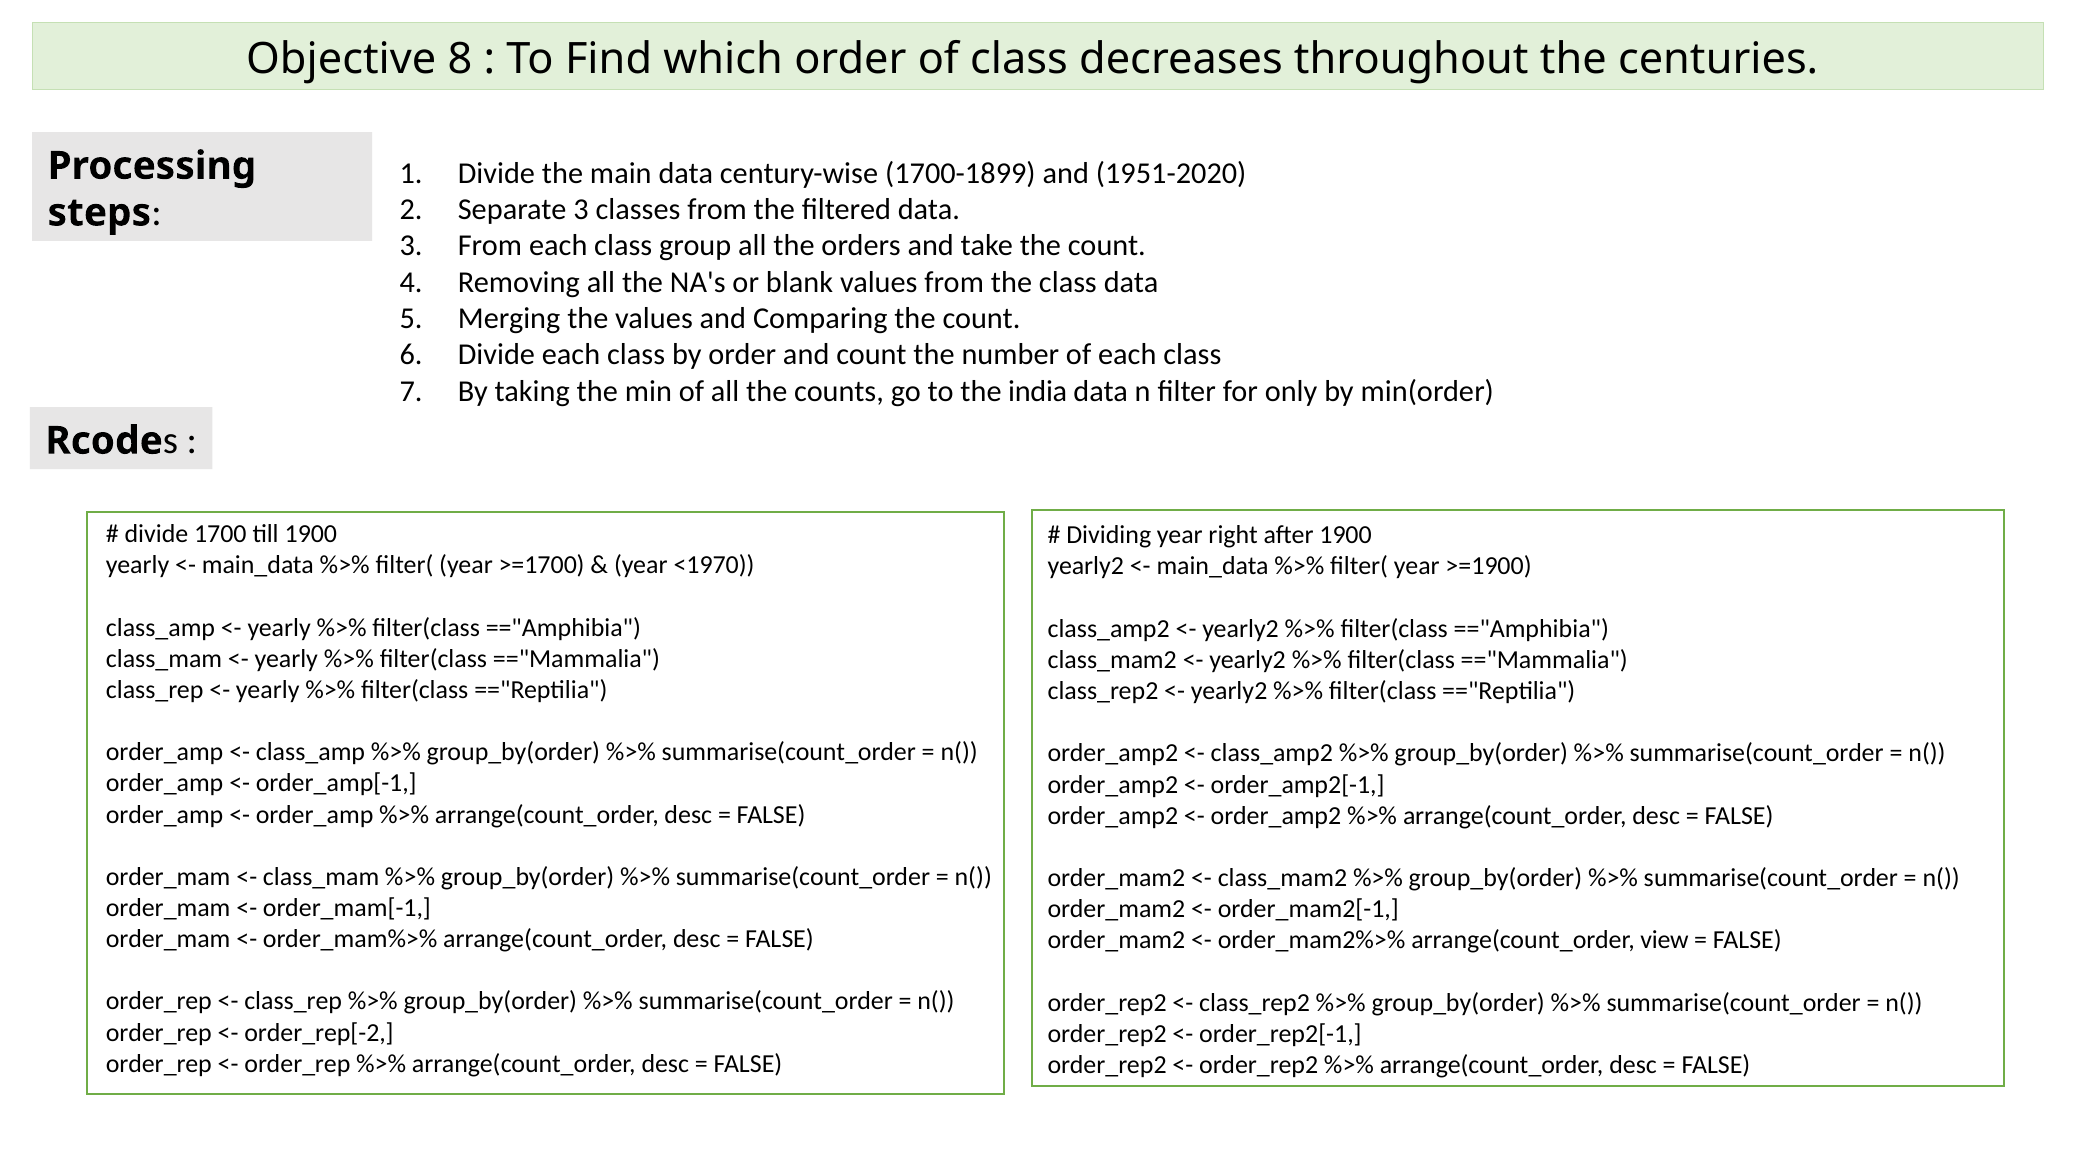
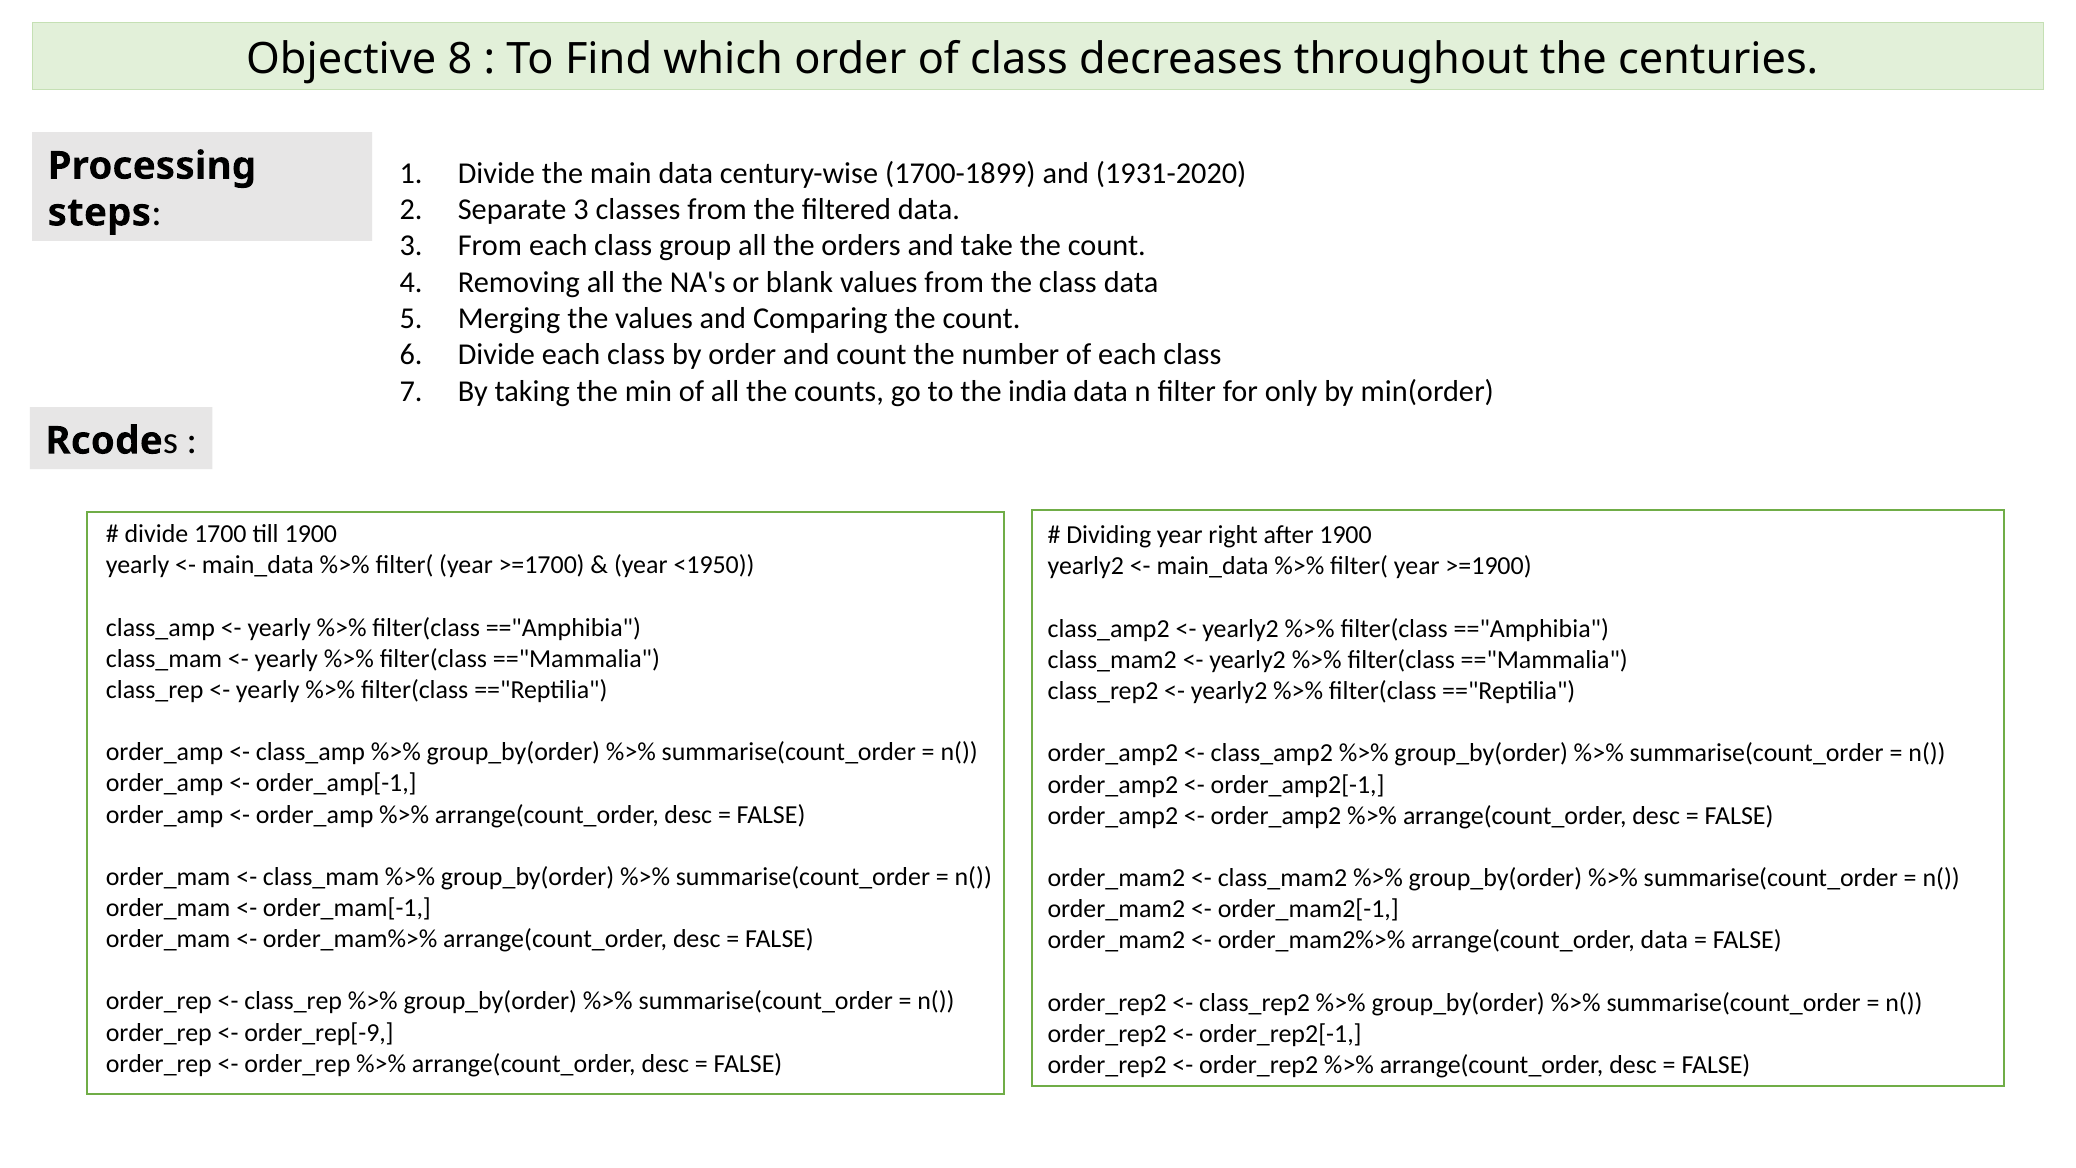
1951-2020: 1951-2020 -> 1931-2020 (1171, 173)
<1970: <1970 -> <1950 (714, 565)
arrange(count_order view: view -> data (1664, 940)
order_rep[-2: order_rep[-2 -> order_rep[-9 (319, 1032)
